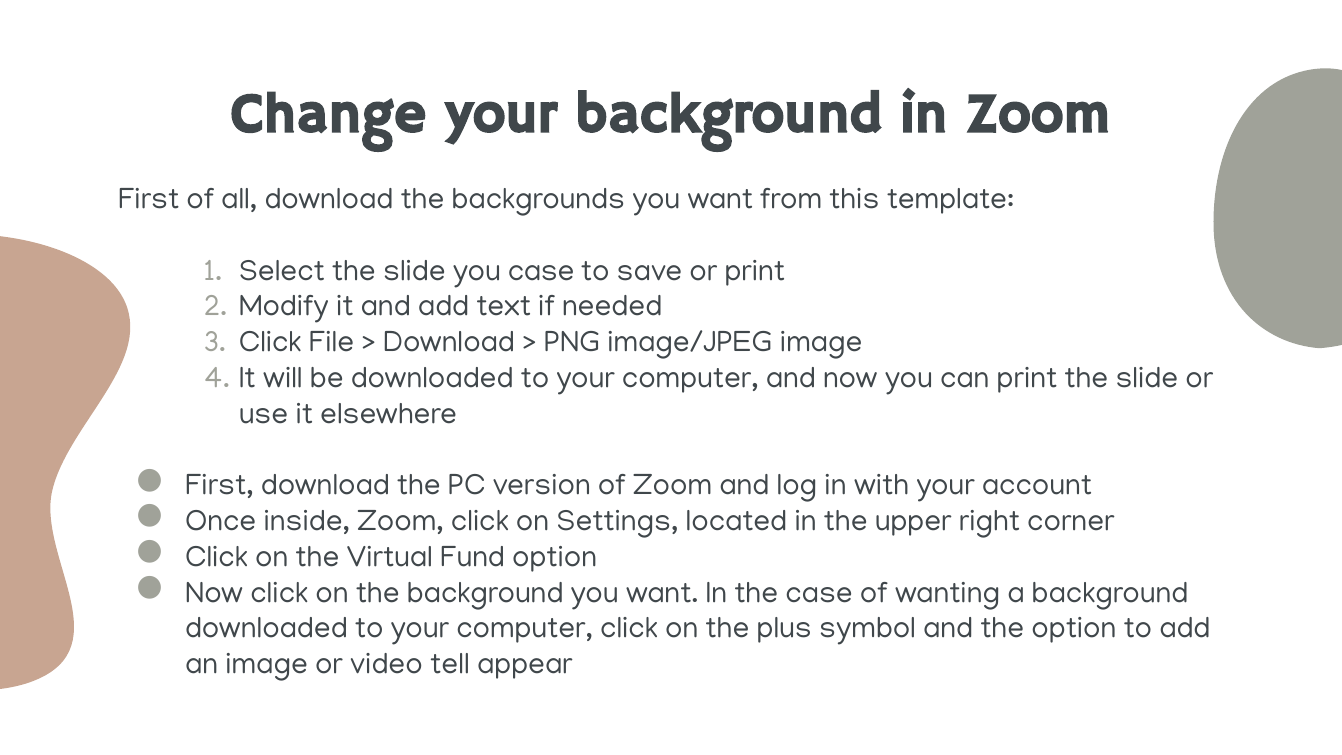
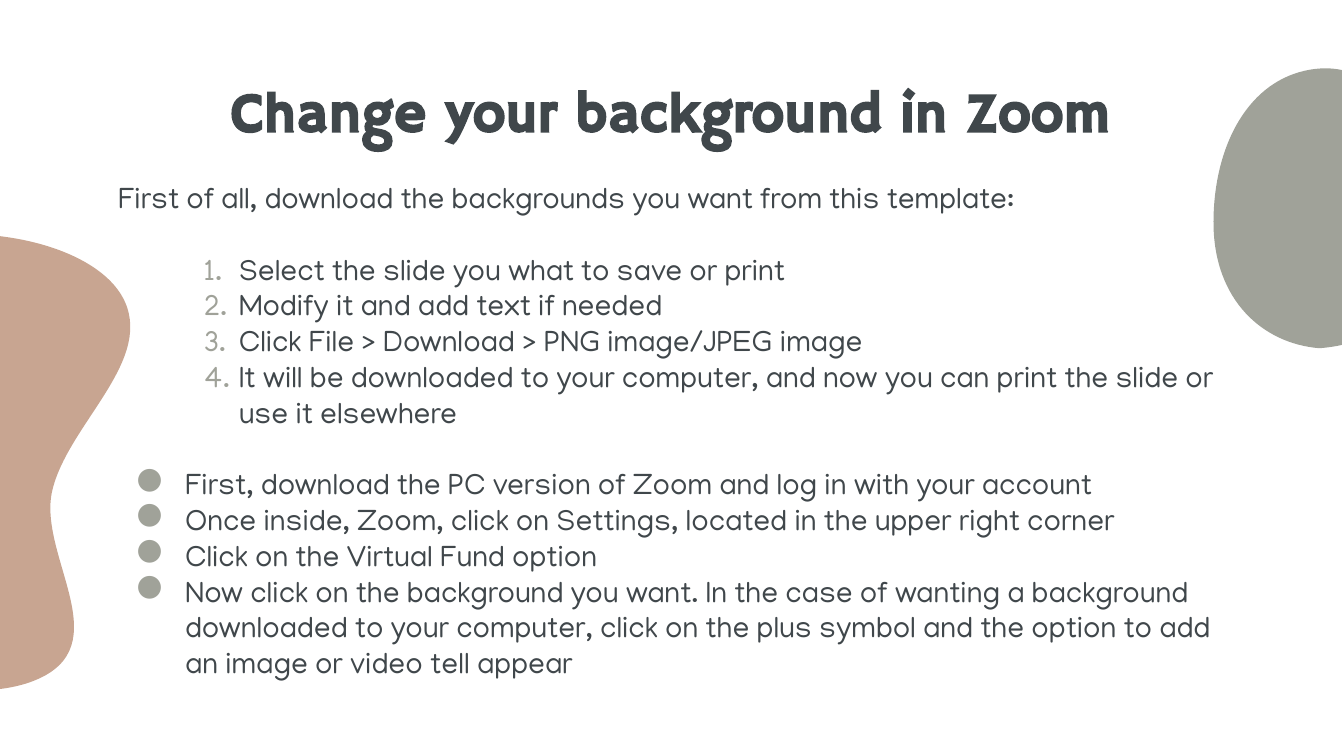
you case: case -> what (541, 270)
